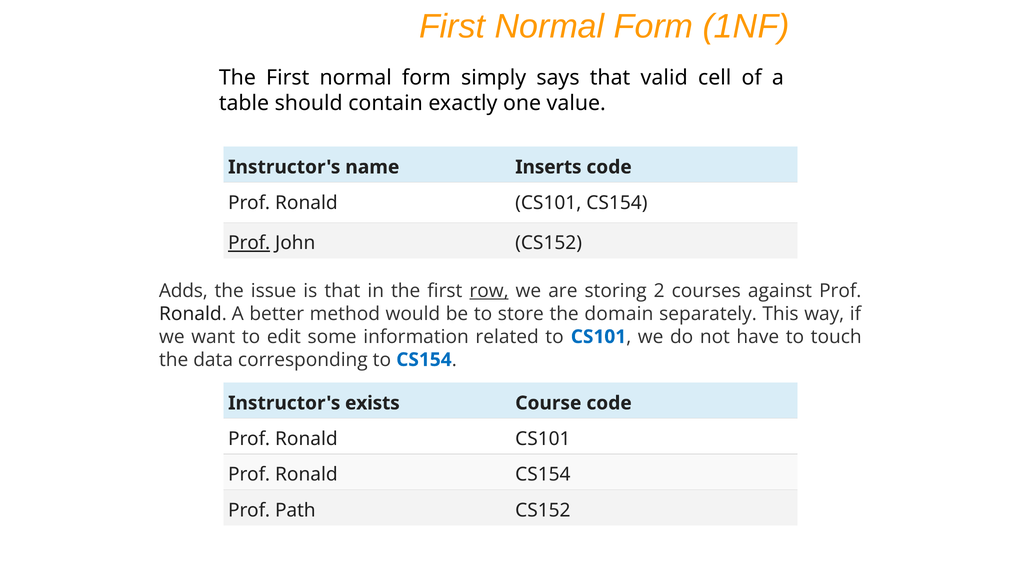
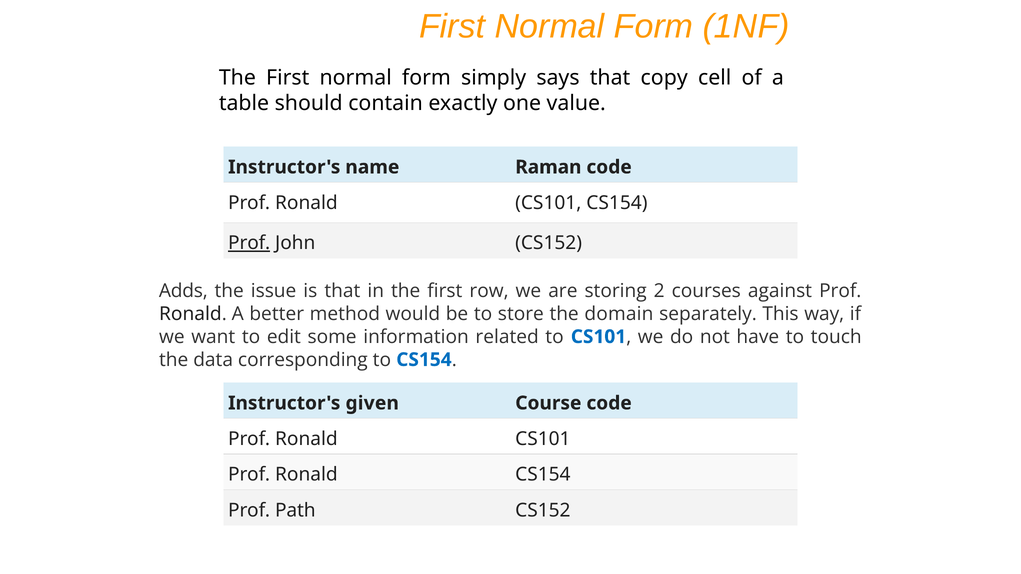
valid: valid -> copy (664, 78)
Inserts: Inserts -> Raman (548, 167)
row underline: present -> none (489, 291)
exists: exists -> given (372, 403)
